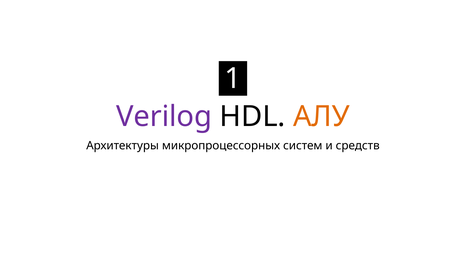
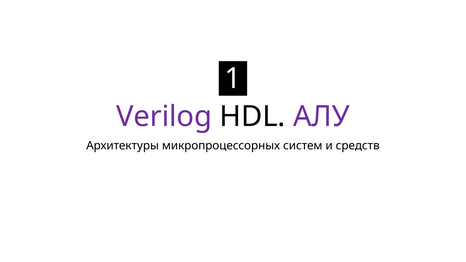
АЛУ colour: orange -> purple (321, 116)
